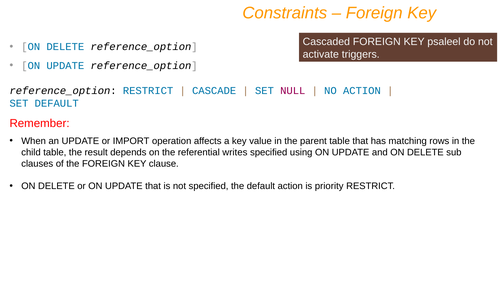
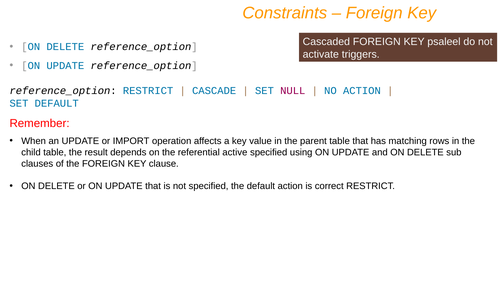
writes: writes -> active (235, 152)
priority: priority -> correct (329, 186)
